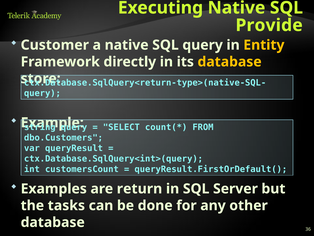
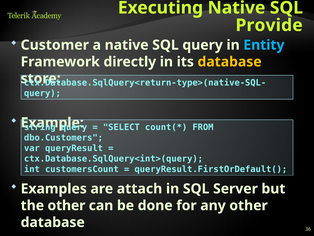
Entity colour: yellow -> light blue (264, 45)
return: return -> attach (140, 188)
the tasks: tasks -> other (66, 205)
